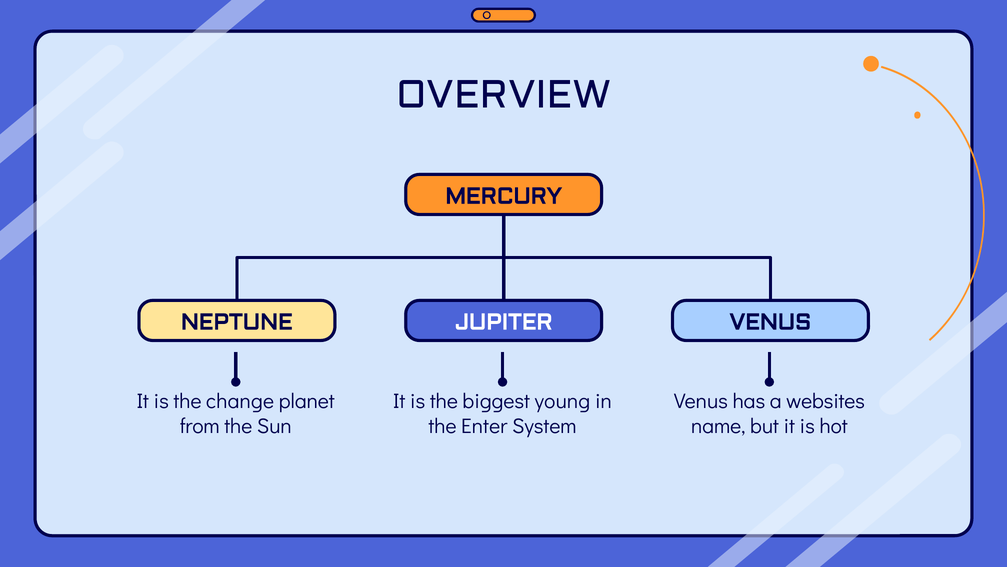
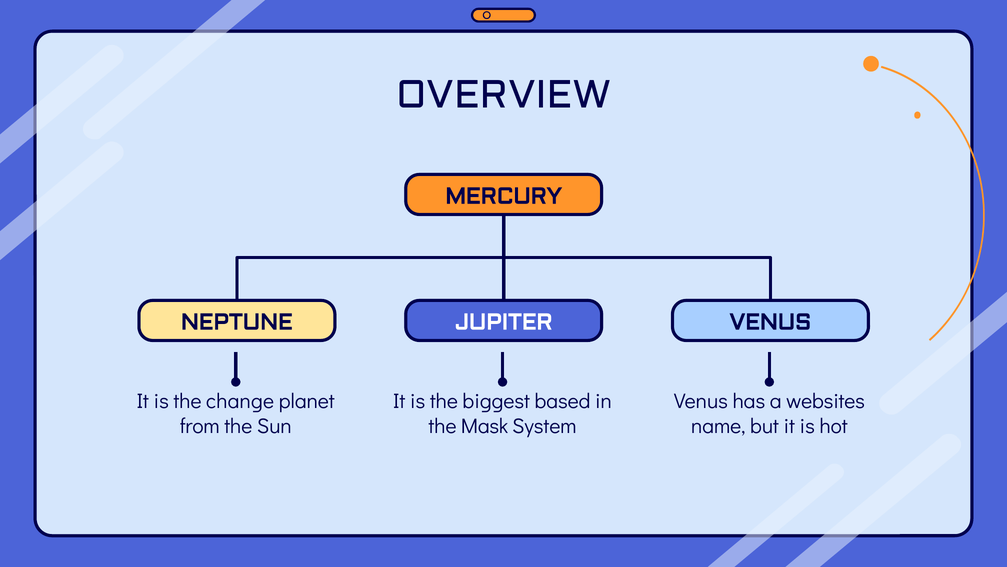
young: young -> based (563, 401)
Enter: Enter -> Mask (484, 426)
